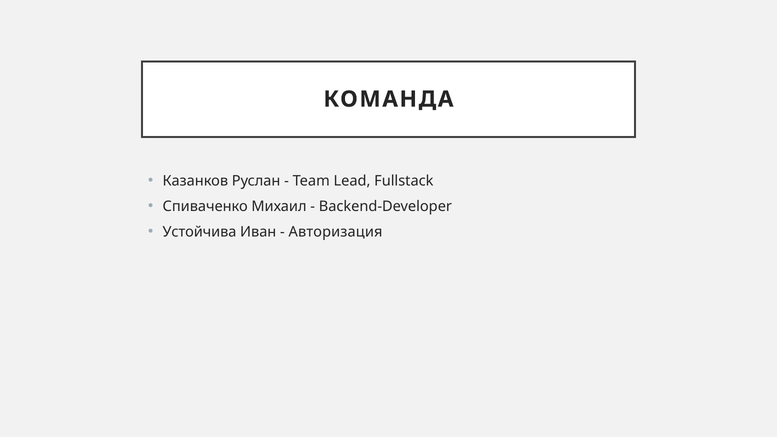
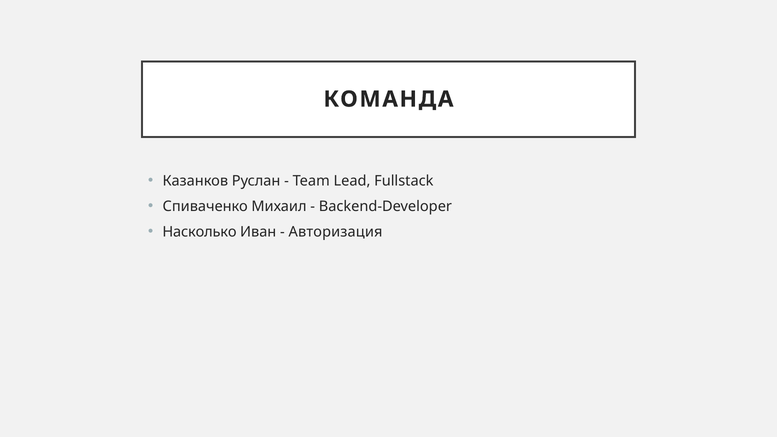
Устойчива: Устойчива -> Насколько (200, 232)
